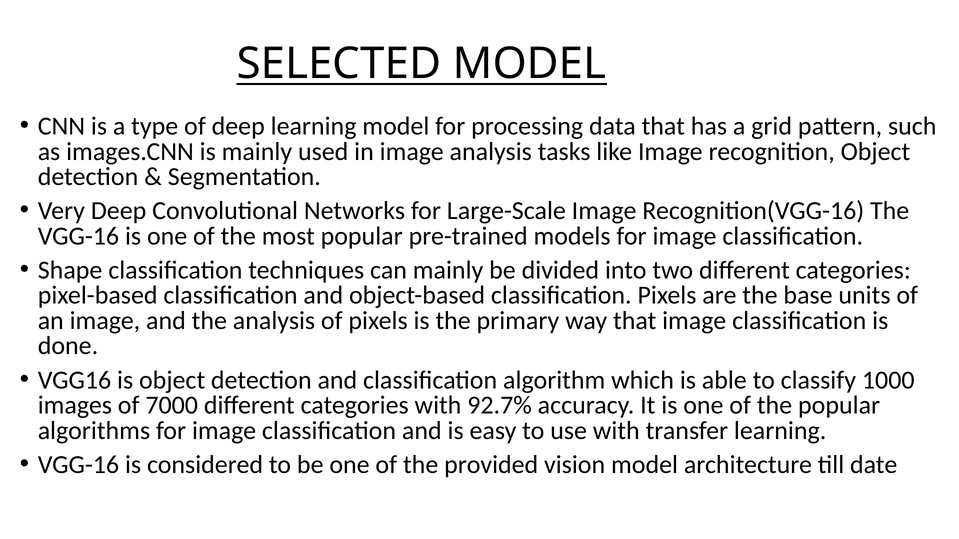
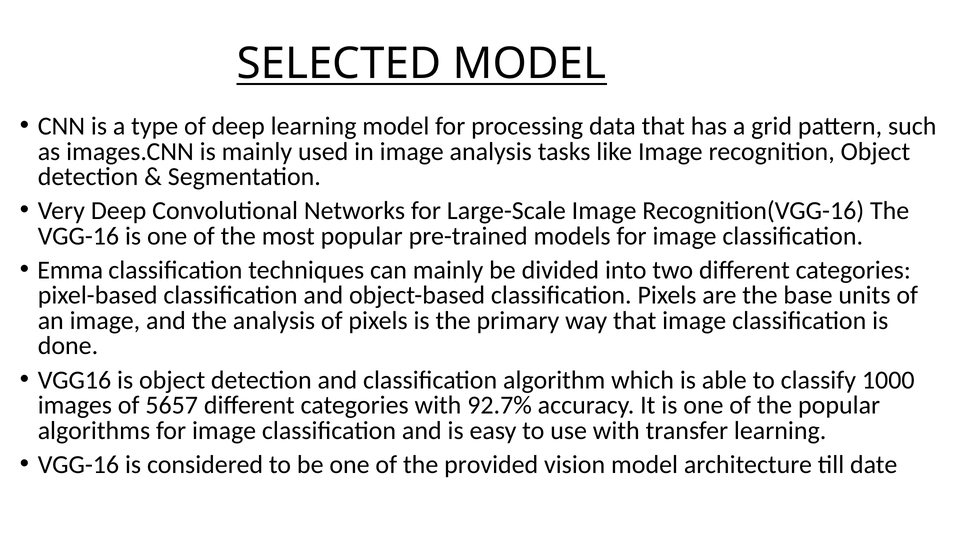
Shape: Shape -> Emma (70, 270)
7000: 7000 -> 5657 (172, 406)
